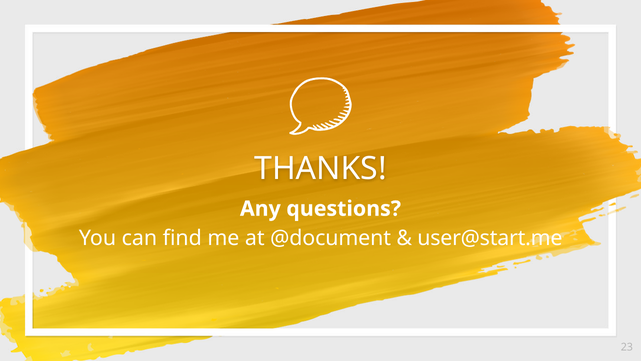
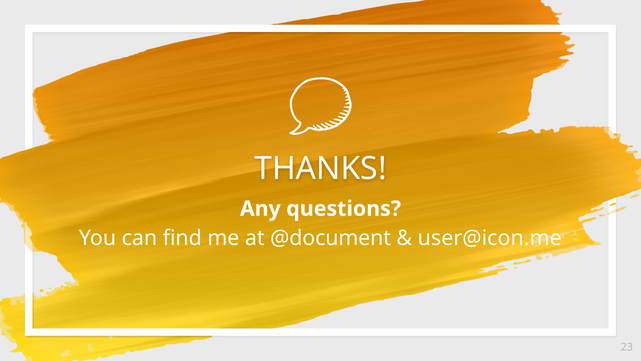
user@start.me: user@start.me -> user@icon.me (490, 238)
